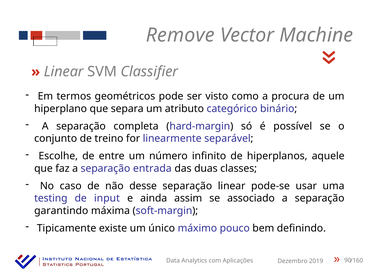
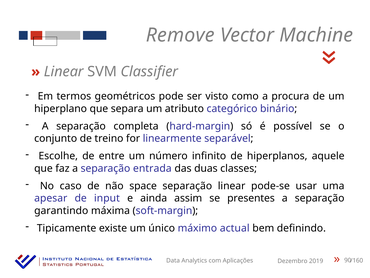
desse: desse -> space (143, 186)
testing: testing -> apesar (51, 198)
associado: associado -> presentes (251, 198)
pouco: pouco -> actual (235, 228)
